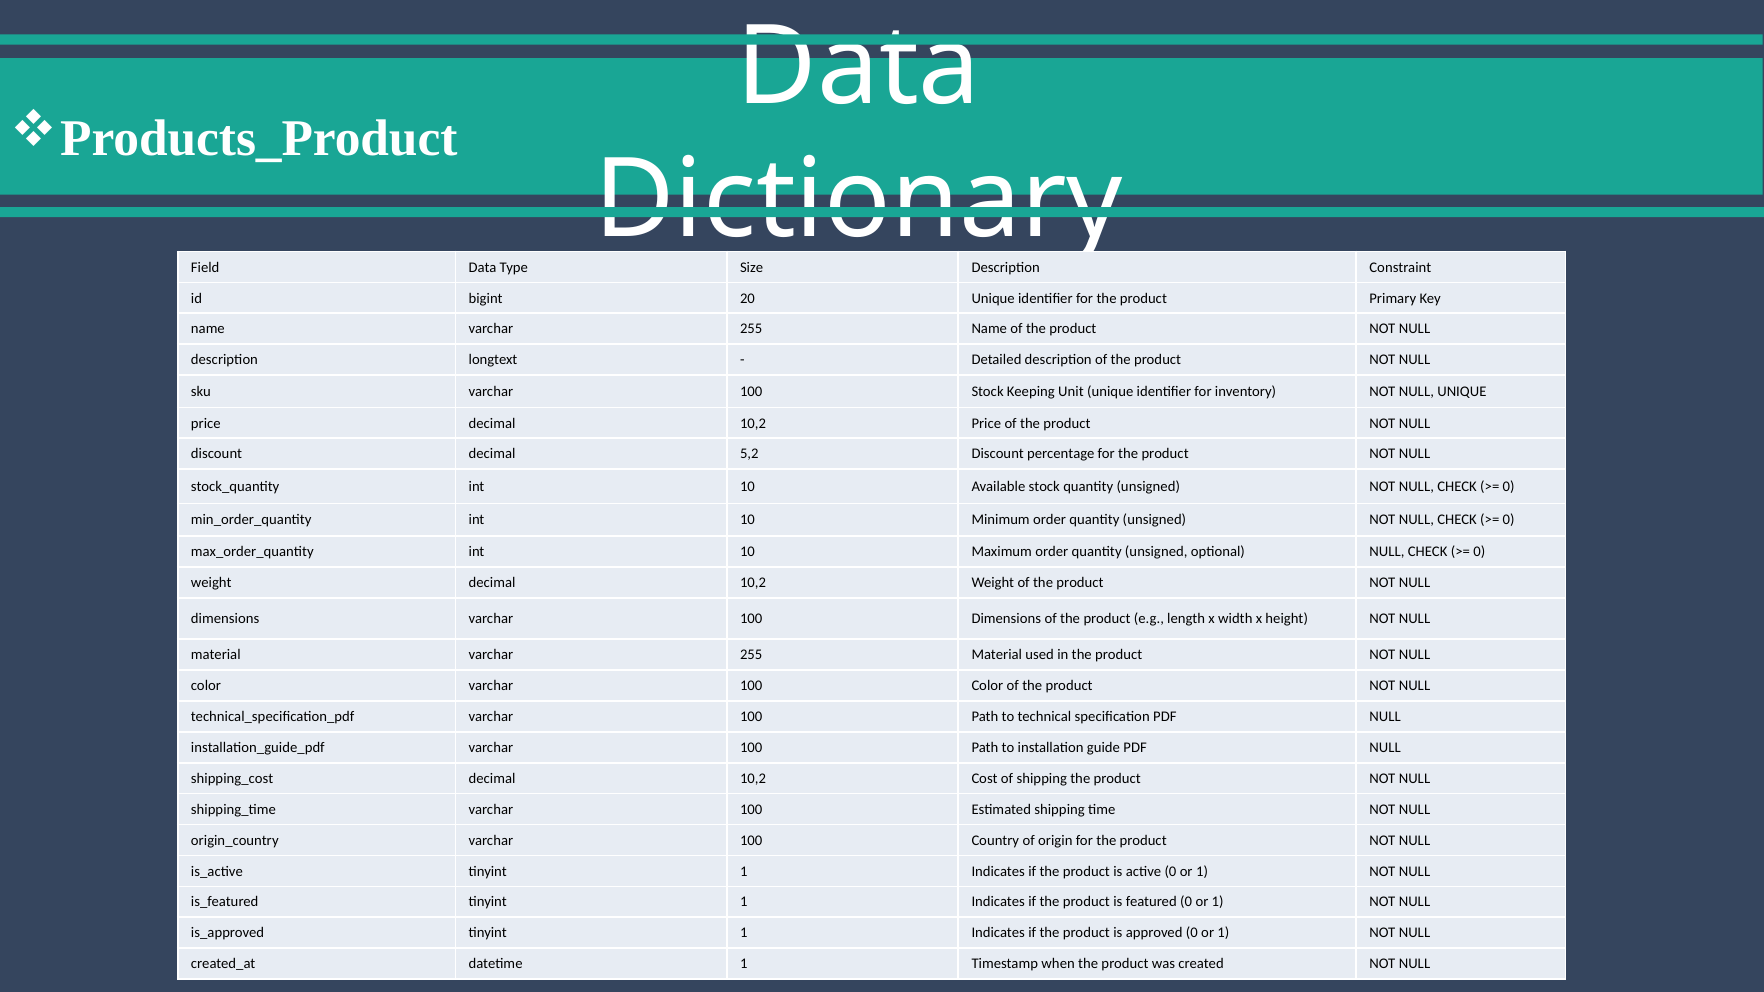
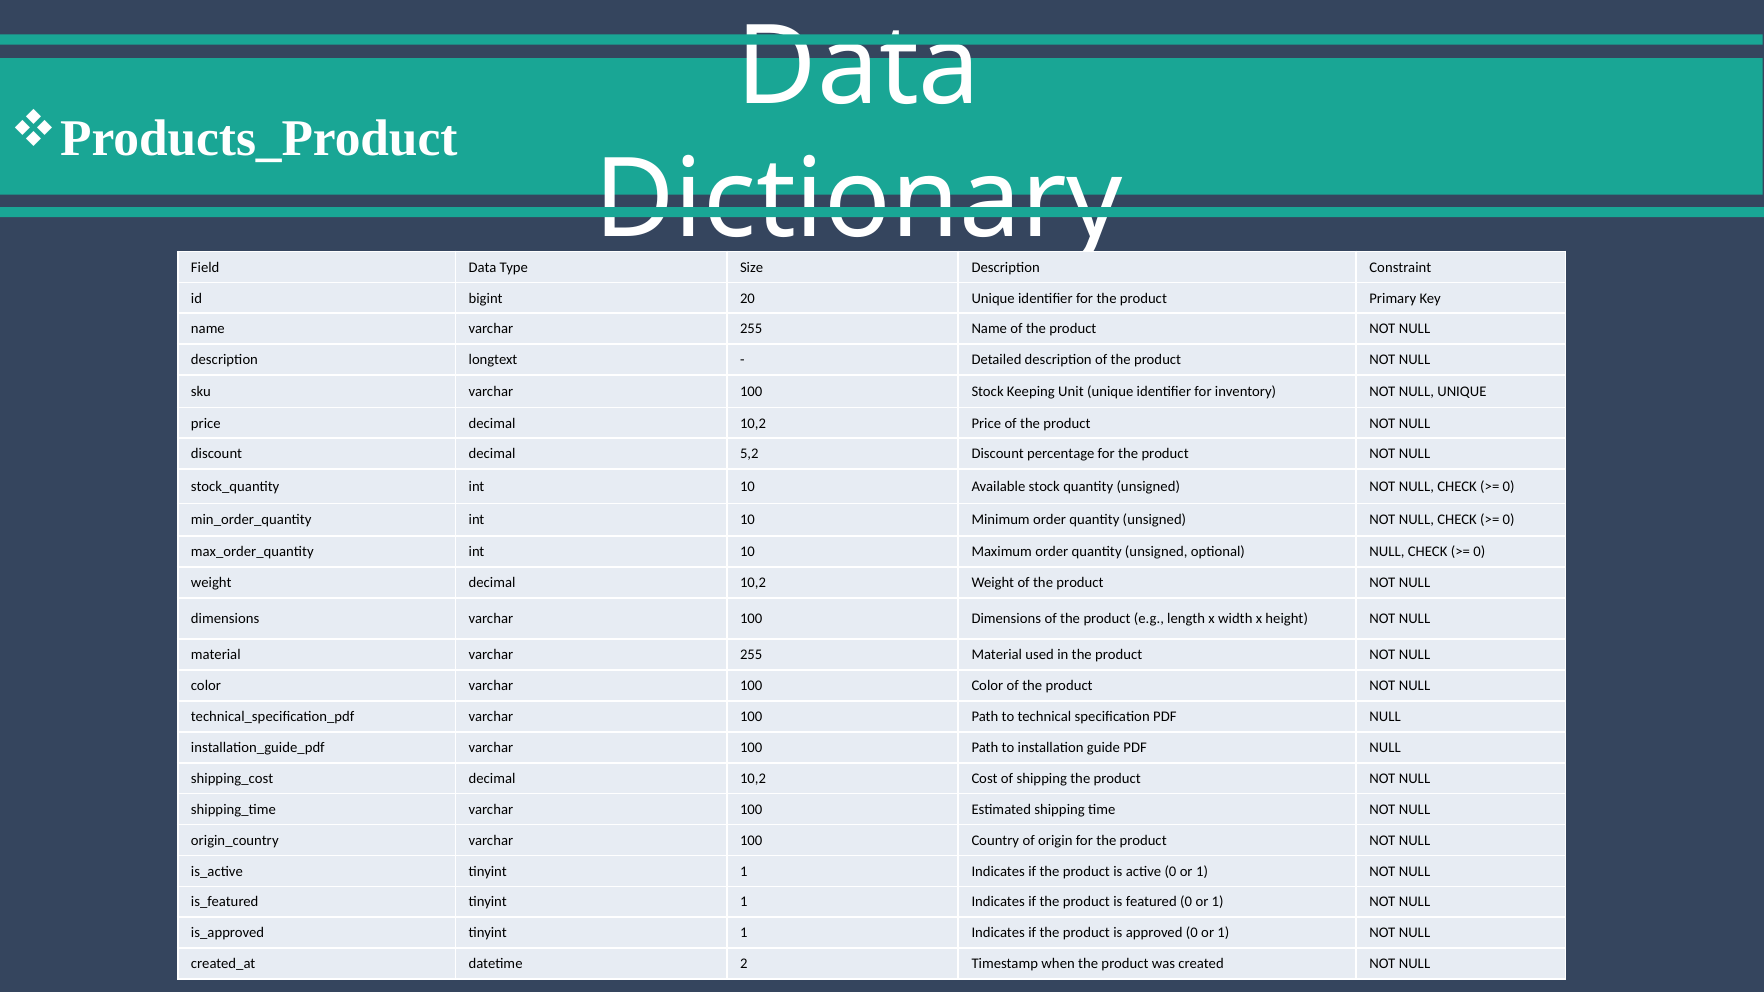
datetime 1: 1 -> 2 (744, 964)
